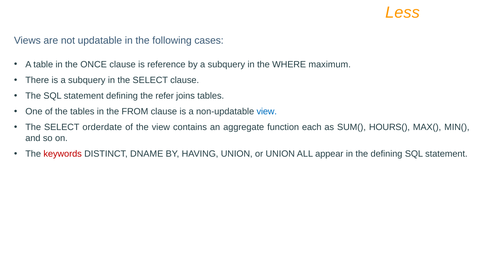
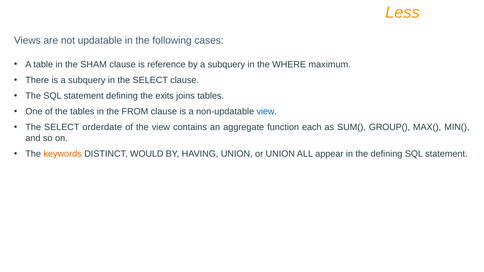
ONCE: ONCE -> SHAM (94, 65)
refer: refer -> exits (165, 96)
HOURS(: HOURS( -> GROUP( (389, 127)
keywords colour: red -> orange (63, 154)
DNAME: DNAME -> WOULD (147, 154)
